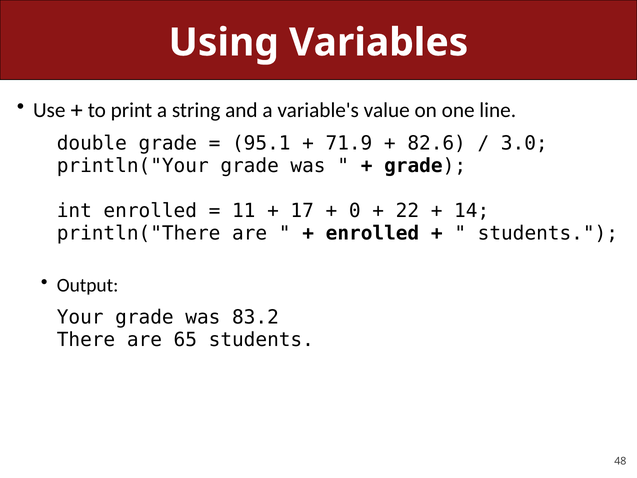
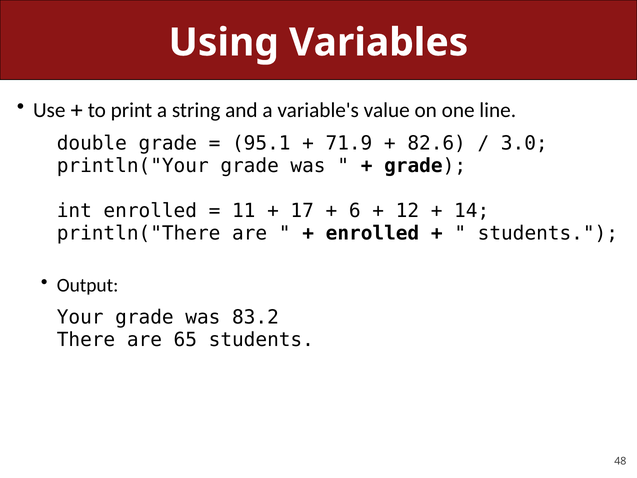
0: 0 -> 6 (355, 211)
22: 22 -> 12 (407, 211)
